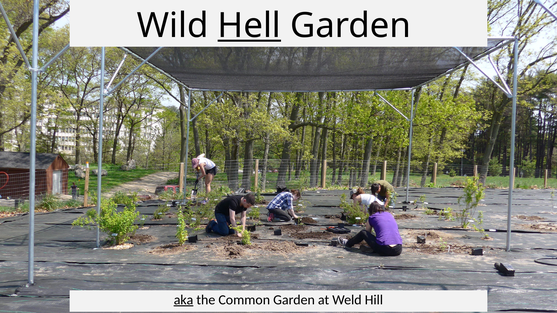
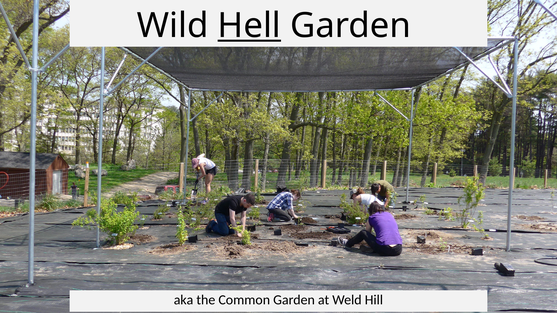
aka underline: present -> none (184, 300)
